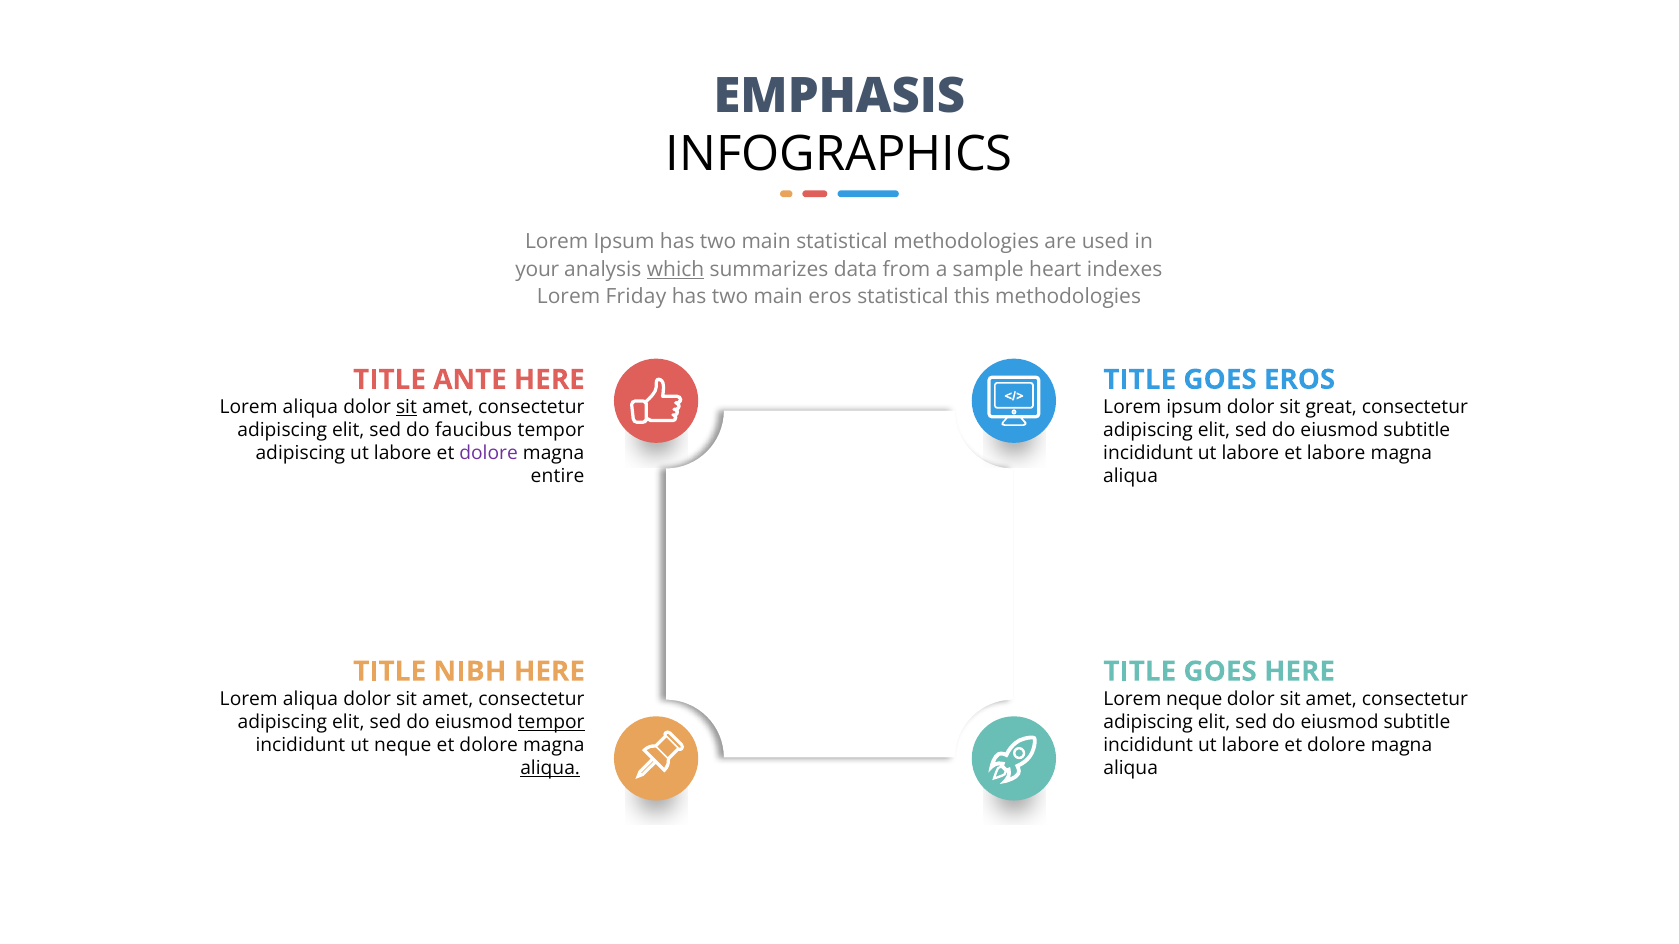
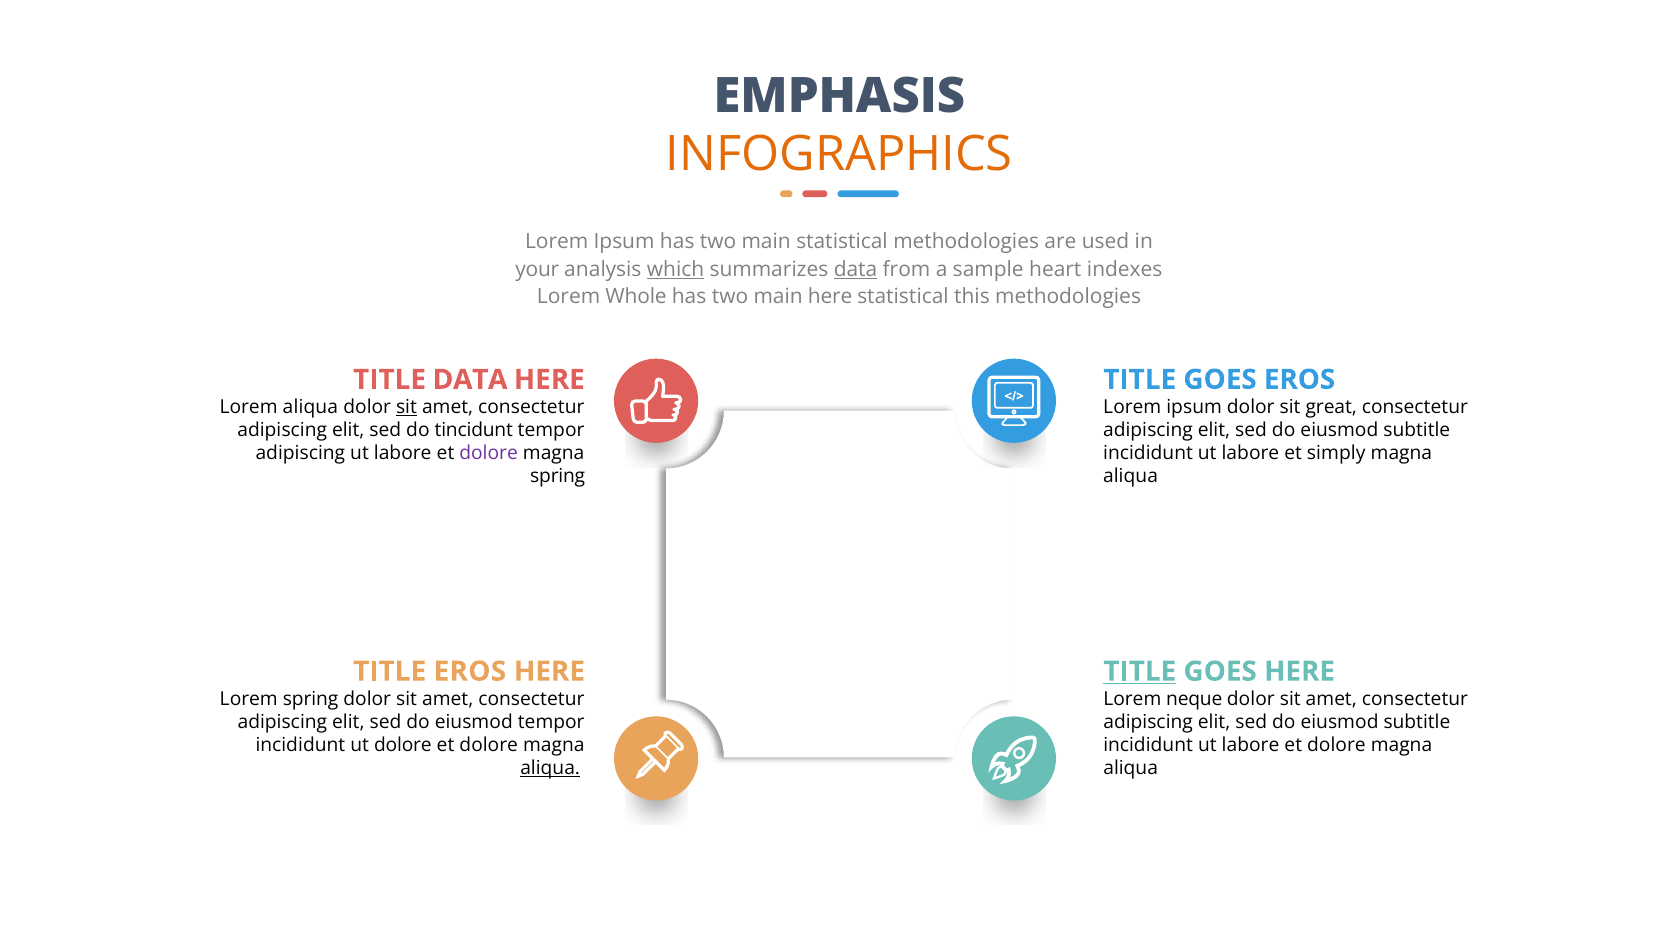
INFOGRAPHICS colour: black -> orange (839, 155)
data underline: none -> present (856, 269)
Friday: Friday -> Whole (636, 297)
main eros: eros -> here (830, 297)
TITLE ANTE: ANTE -> DATA (470, 380)
faucibus: faucibus -> tincidunt (474, 431)
et labore: labore -> simply (1336, 454)
entire: entire -> spring (558, 477)
TITLE NIBH: NIBH -> EROS (470, 672)
TITLE underline: none -> present (1140, 672)
aliqua: aliqua -> spring (311, 699)
tempor underline: present -> none (551, 723)
ut neque: neque -> dolore (403, 746)
